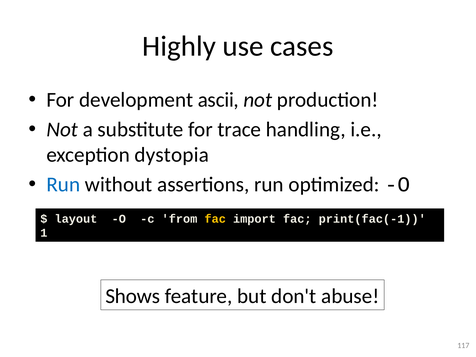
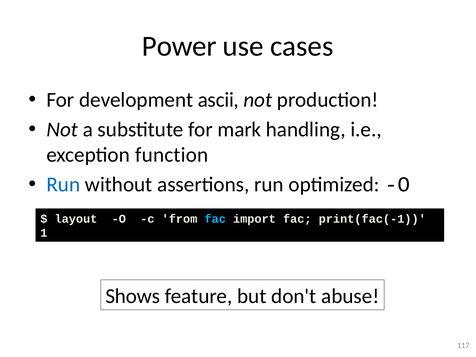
Highly: Highly -> Power (179, 46)
trace: trace -> mark (239, 129)
dystopia: dystopia -> function (172, 155)
fac colour: yellow -> light blue (215, 219)
